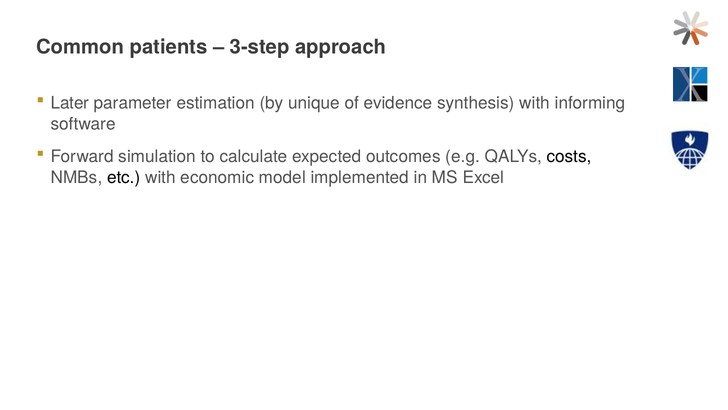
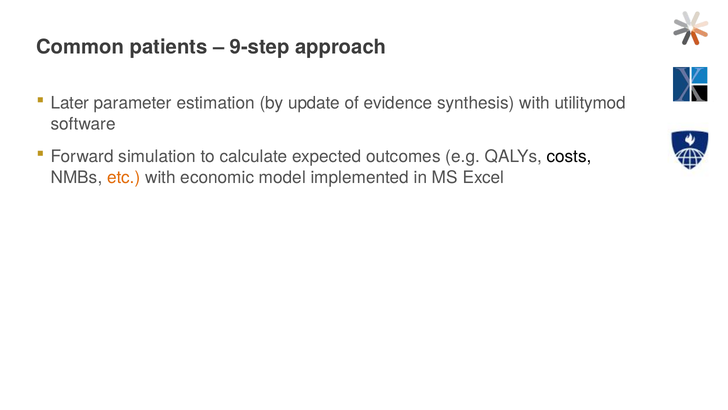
3-step: 3-step -> 9-step (260, 47)
unique: unique -> update (314, 103)
informing: informing -> utilitymod (590, 103)
etc colour: black -> orange (124, 177)
